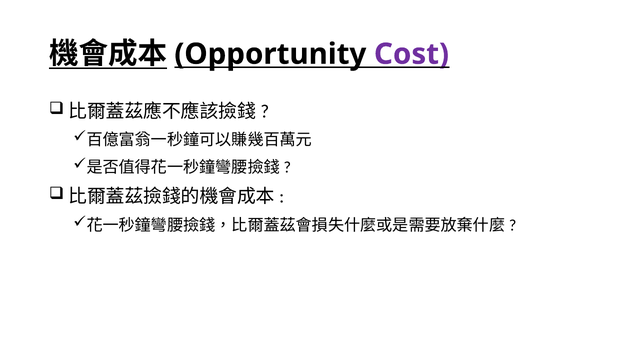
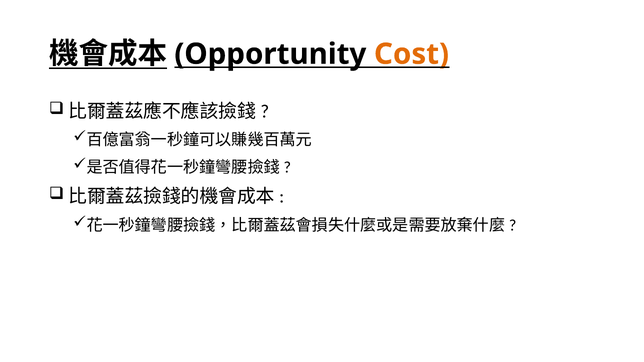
Cost colour: purple -> orange (411, 54)
